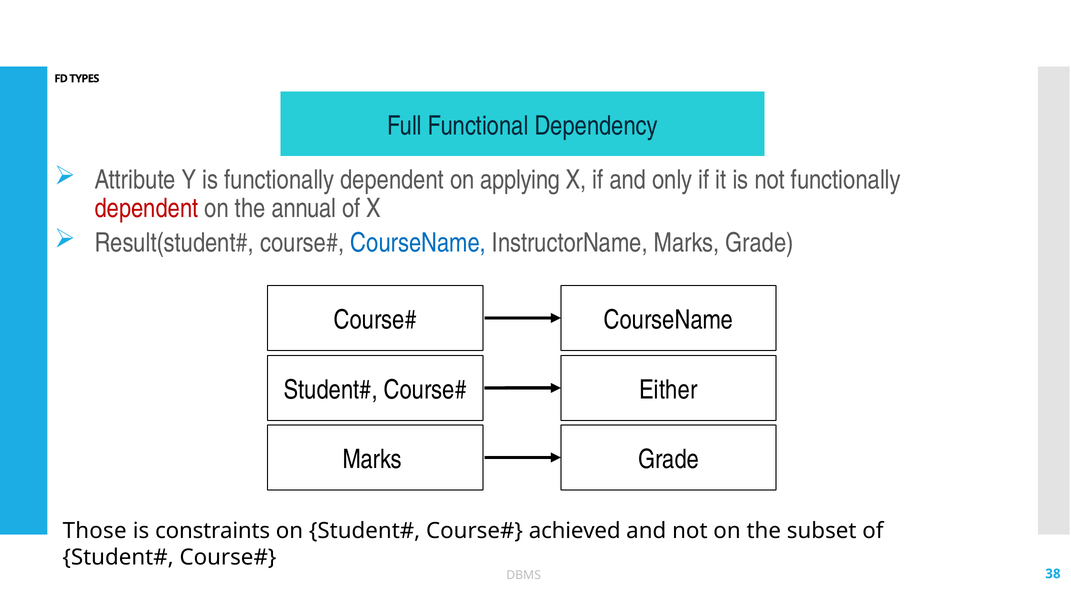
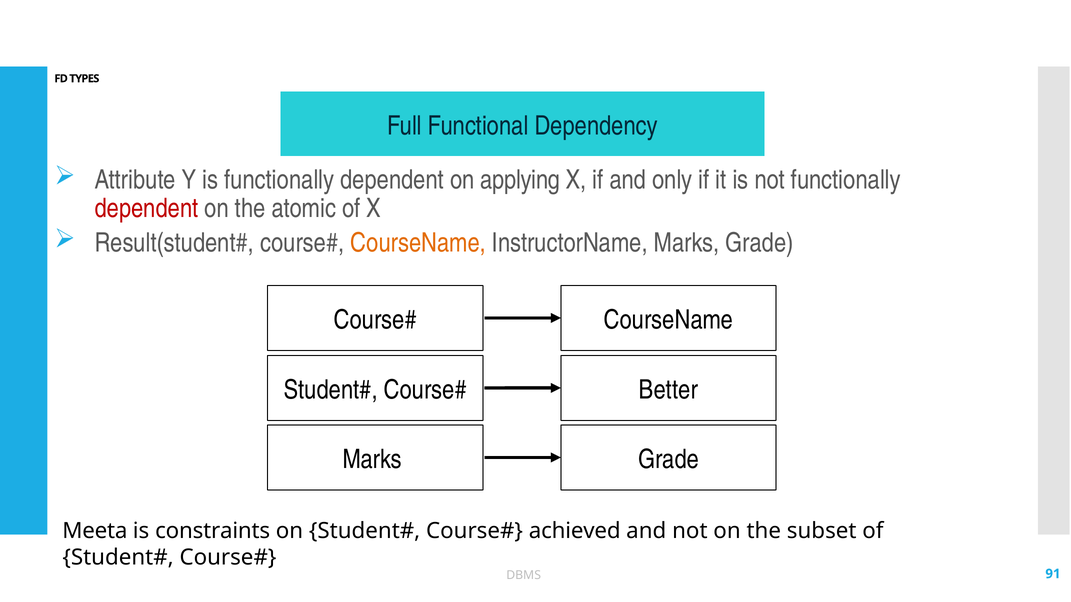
annual: annual -> atomic (304, 209)
CourseName colour: blue -> orange (418, 243)
Either: Either -> Better (668, 390)
Those: Those -> Meeta (95, 531)
38: 38 -> 91 (1053, 574)
